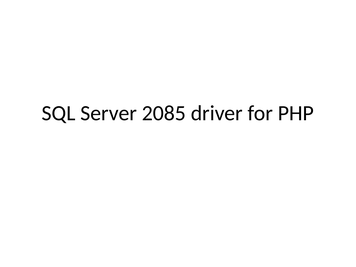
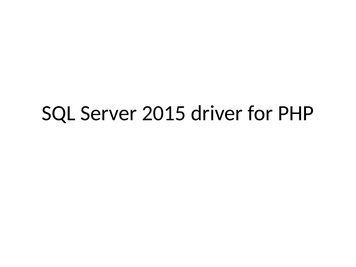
2085: 2085 -> 2015 (164, 113)
